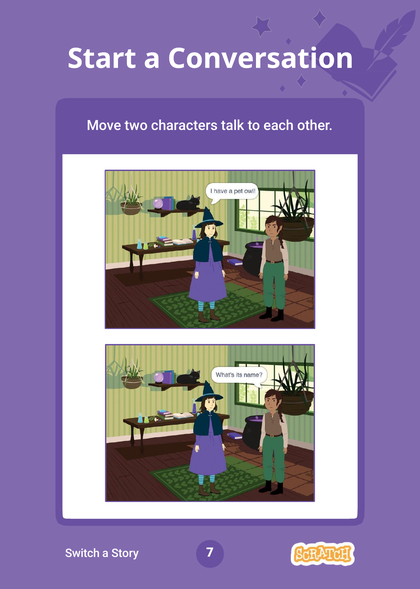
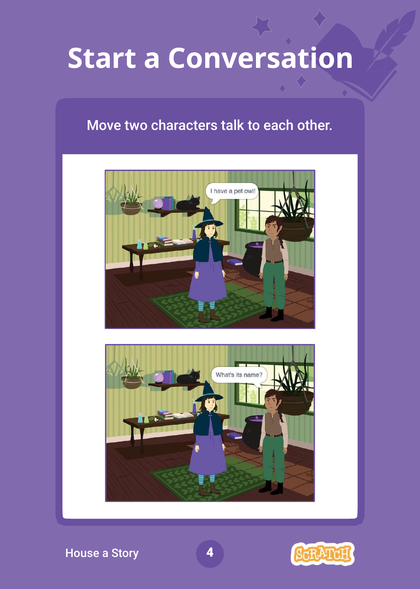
Switch: Switch -> House (82, 552)
7: 7 -> 4 (210, 552)
